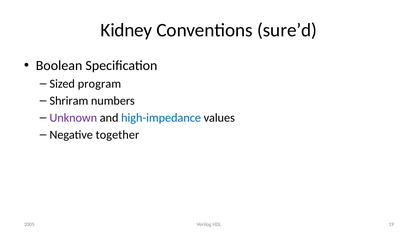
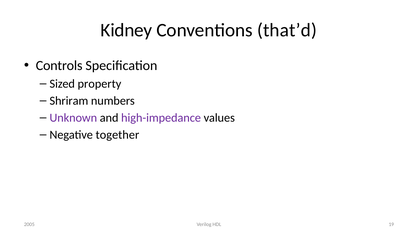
sure’d: sure’d -> that’d (287, 30)
Boolean: Boolean -> Controls (59, 66)
program: program -> property (99, 84)
high-impedance colour: blue -> purple (161, 118)
